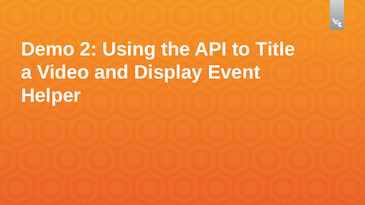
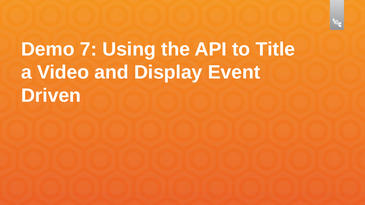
2: 2 -> 7 (88, 49)
Helper: Helper -> Driven (51, 96)
